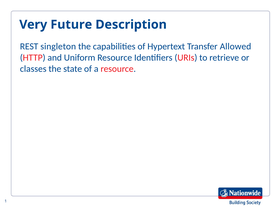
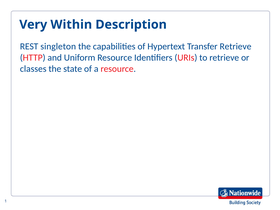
Future: Future -> Within (71, 25)
Transfer Allowed: Allowed -> Retrieve (236, 46)
